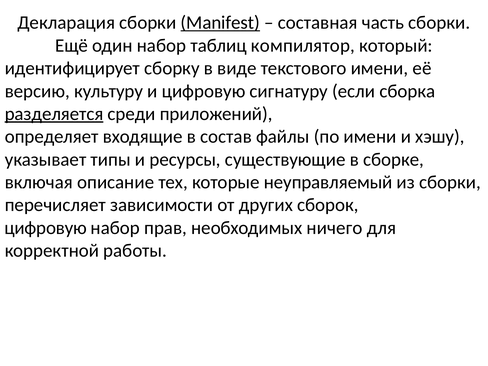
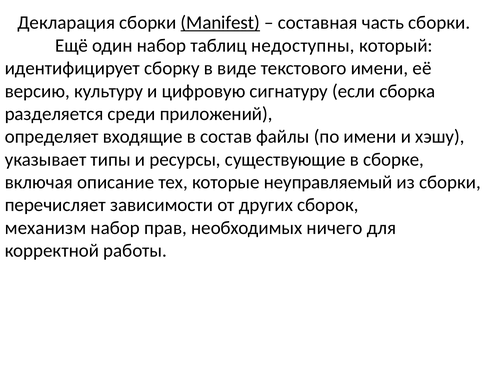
компилятор: компилятор -> недоступны (303, 46)
разделяется underline: present -> none (54, 114)
цифровую: цифровую -> механизм (46, 228)
